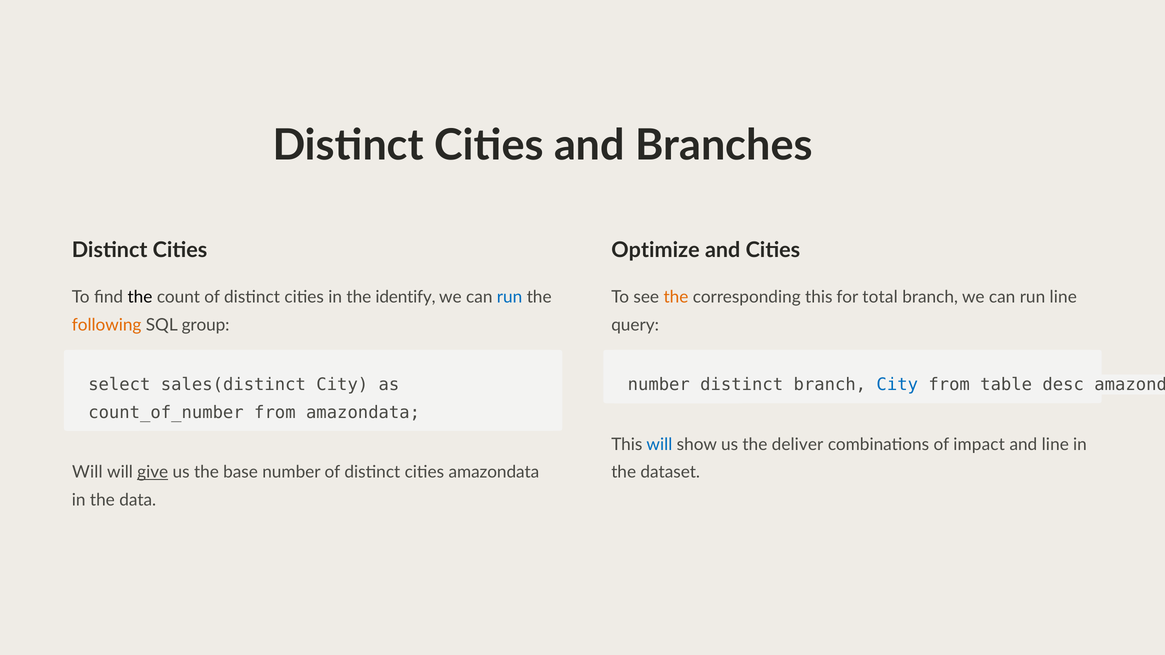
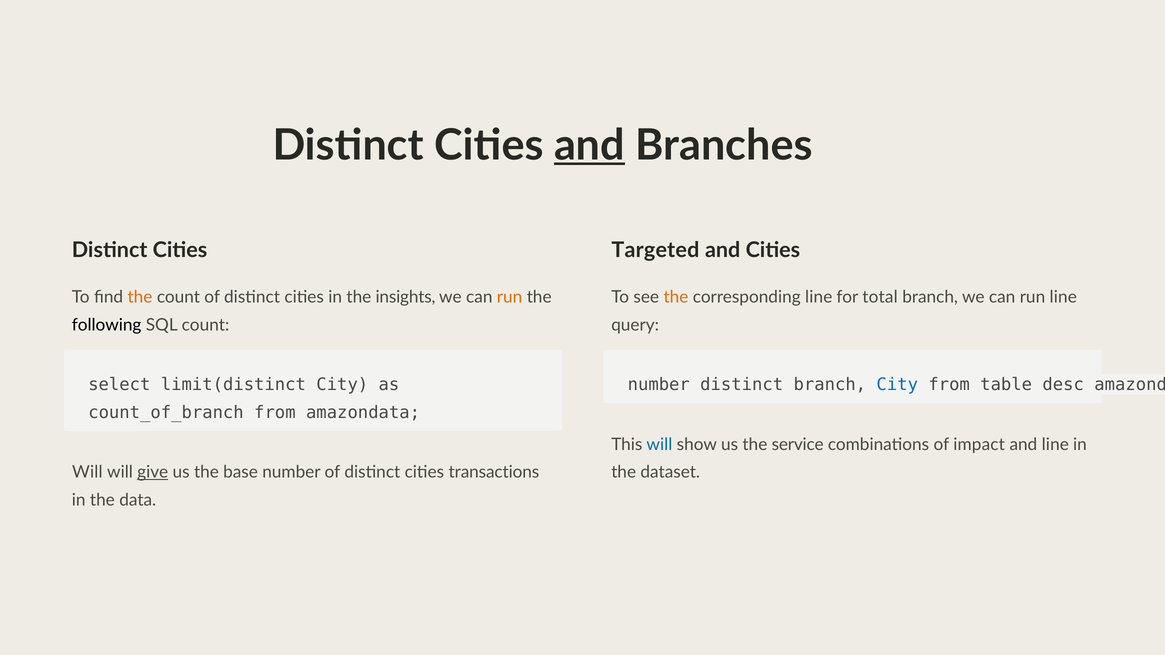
and underline: none -> present (589, 145)
Optimize: Optimize -> Targeted (655, 250)
the colour: black -> orange (140, 297)
identify: identify -> insights (405, 297)
run colour: blue -> orange (510, 297)
corresponding this: this -> line (819, 297)
following colour: orange -> black (107, 325)
SQL group: group -> count (205, 325)
sales(distinct: sales(distinct -> limit(distinct (233, 385)
count_of_number: count_of_number -> count_of_branch (166, 413)
deliver: deliver -> service (798, 445)
cities amazondata: amazondata -> transactions (494, 473)
